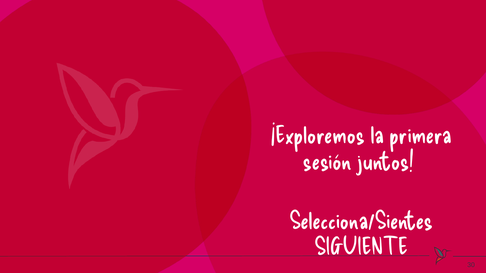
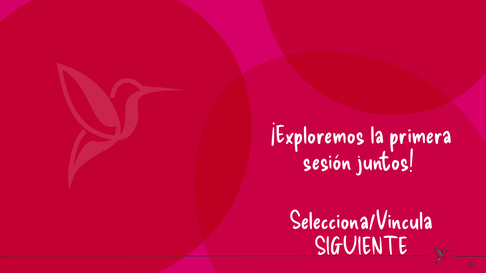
Selecciona/Sientes: Selecciona/Sientes -> Selecciona/Vincula (361, 221)
